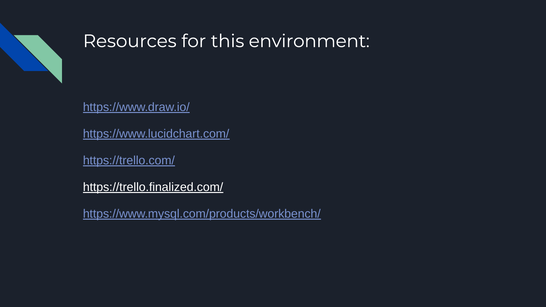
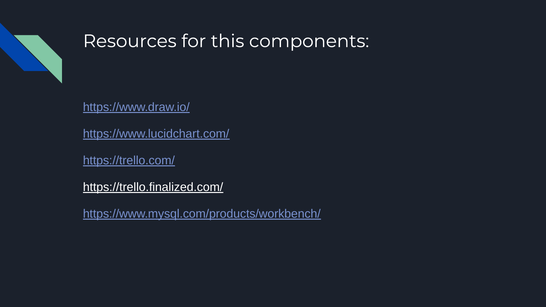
environment: environment -> components (309, 41)
